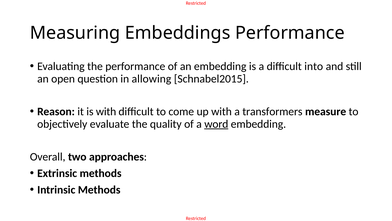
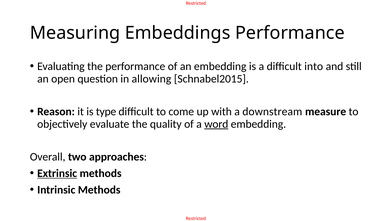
is with: with -> type (106, 111)
transformers: transformers -> downstream (272, 111)
Extrinsic underline: none -> present (57, 173)
